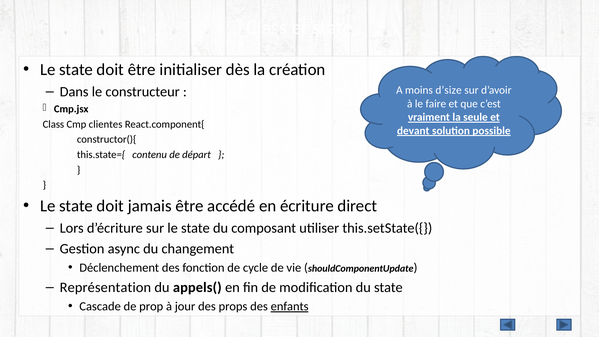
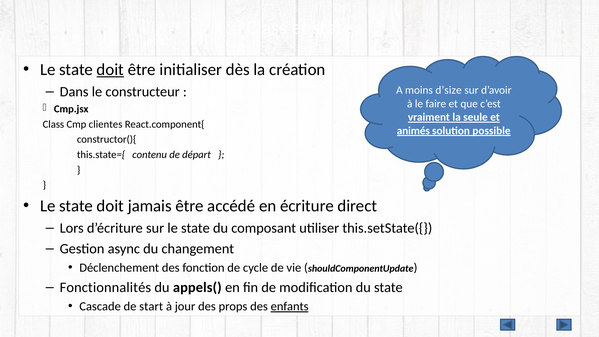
doit underline: none -> present (110, 70)
devant: devant -> animés (413, 131)
Représentation: Représentation -> Fonctionnalités (105, 287)
prop: prop -> start (151, 306)
